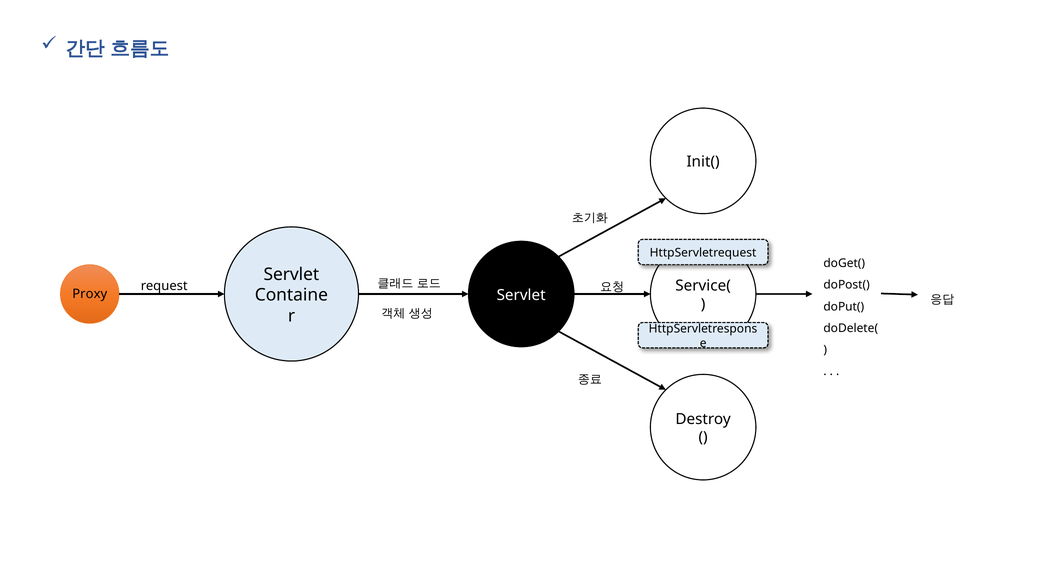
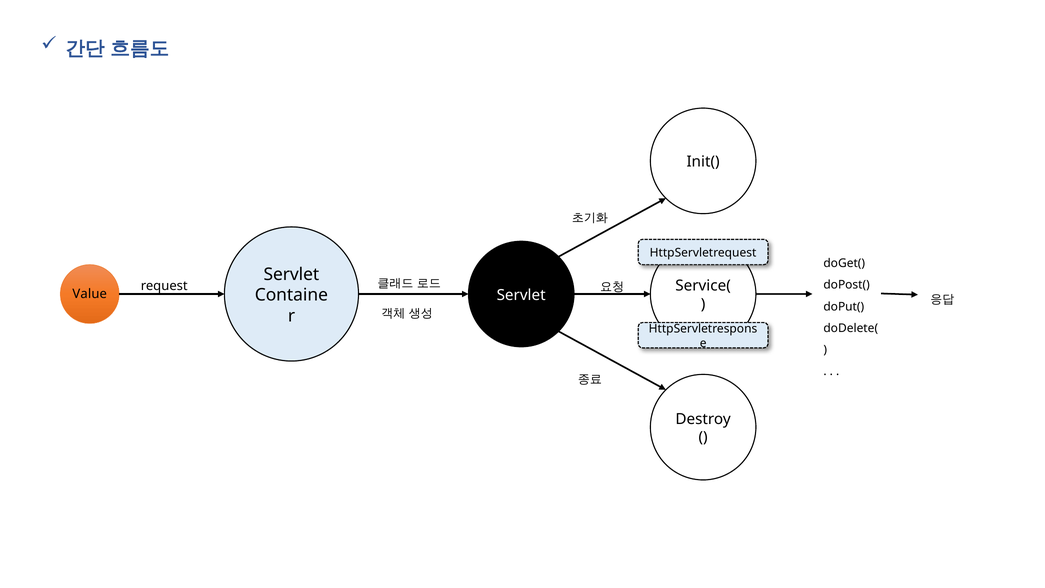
Proxy: Proxy -> Value (90, 294)
